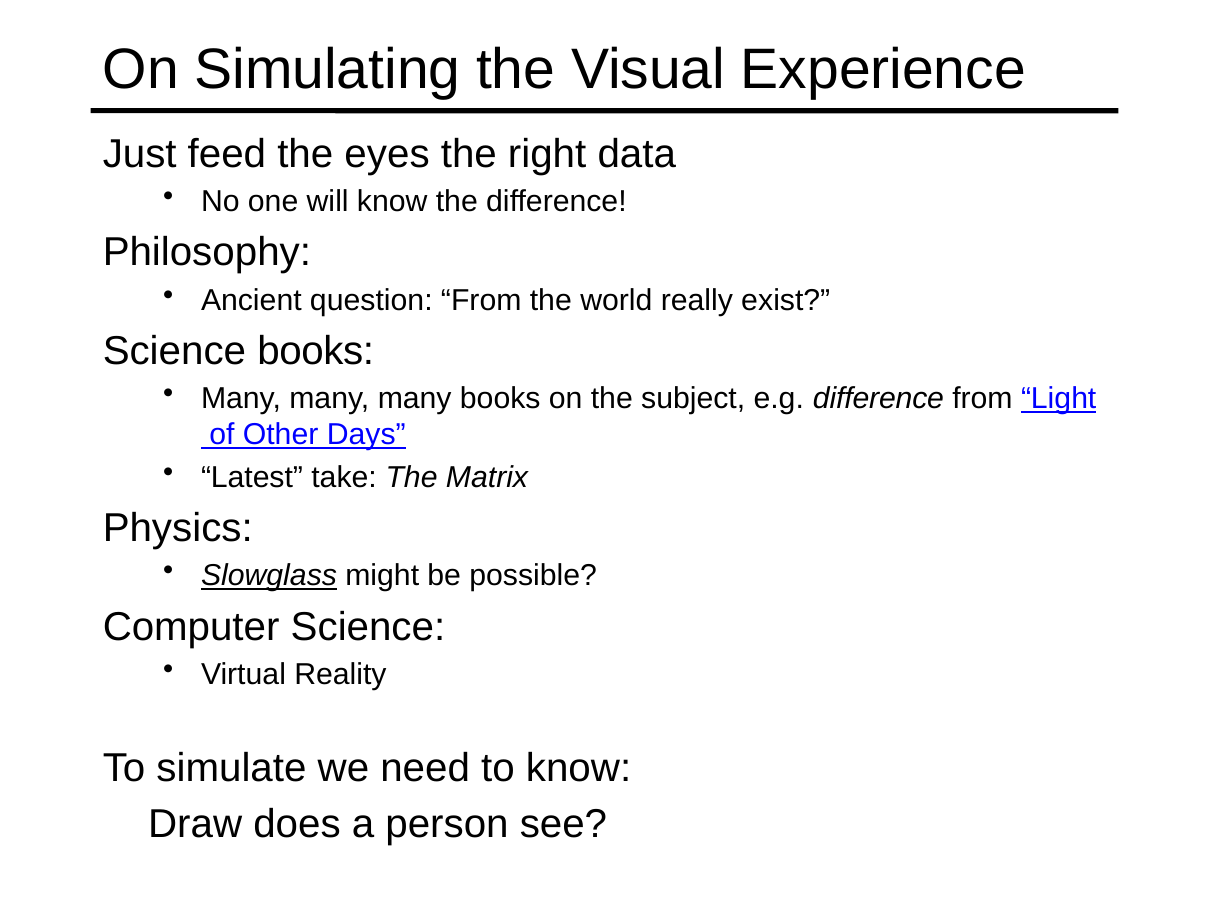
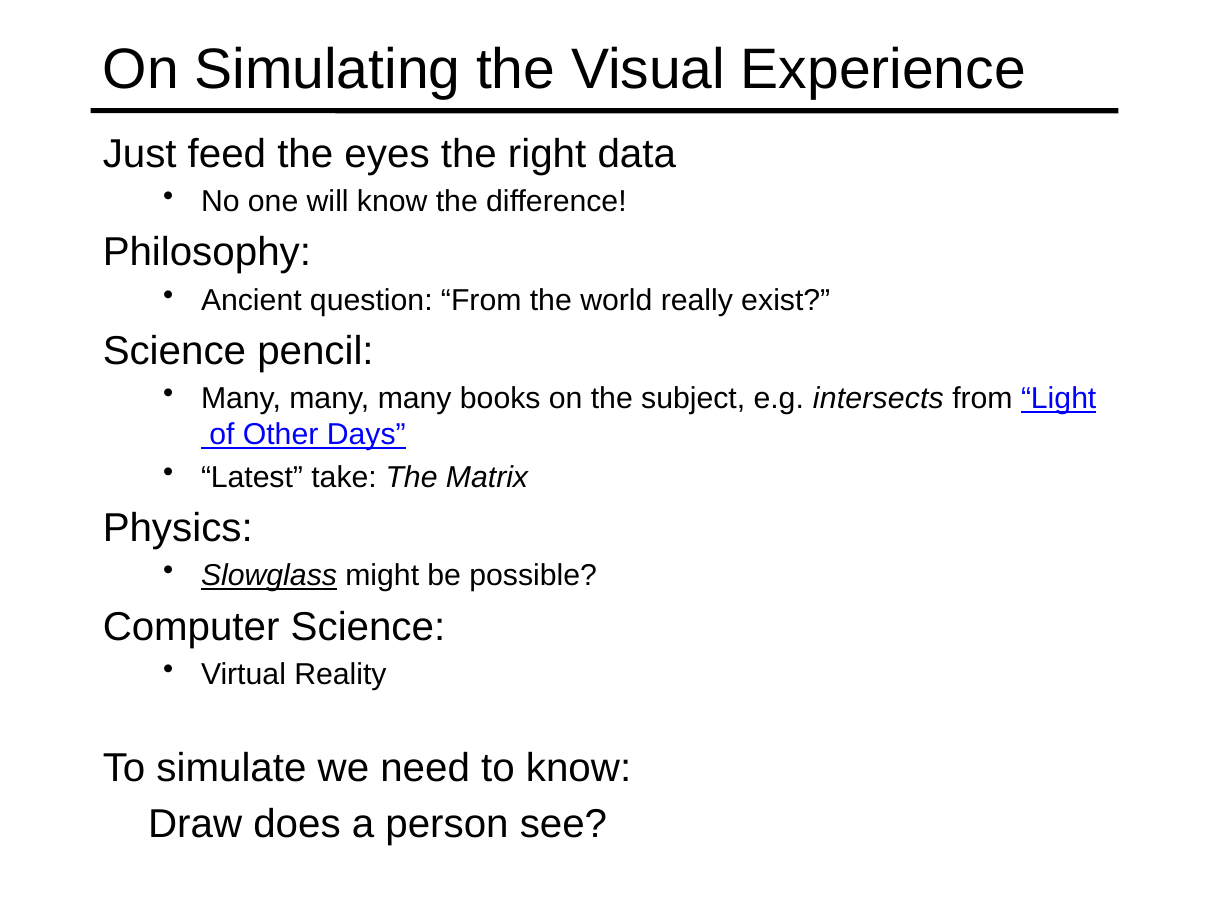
Science books: books -> pencil (315, 351)
e.g difference: difference -> intersects (878, 399)
